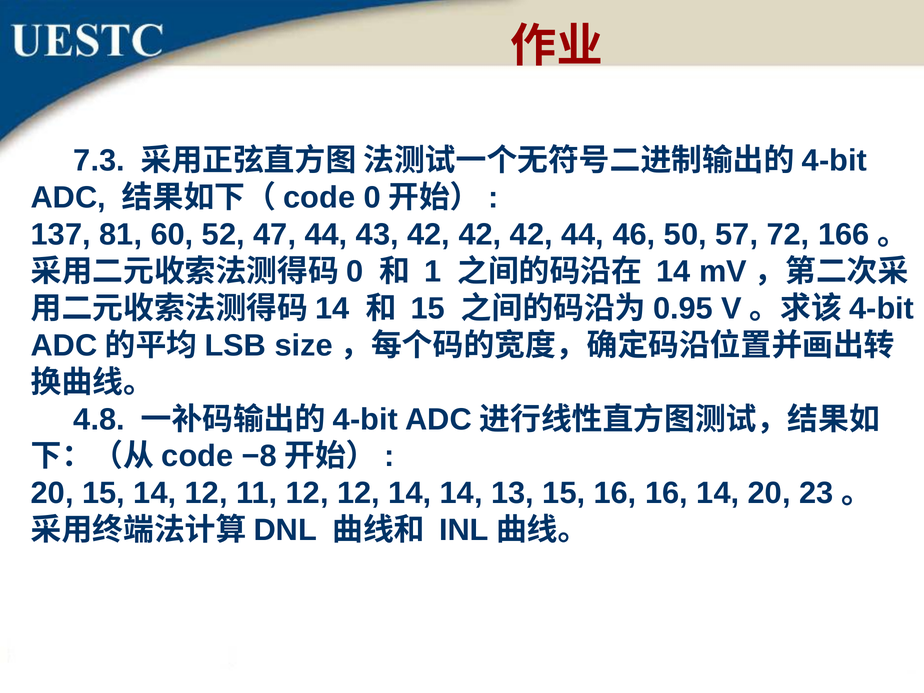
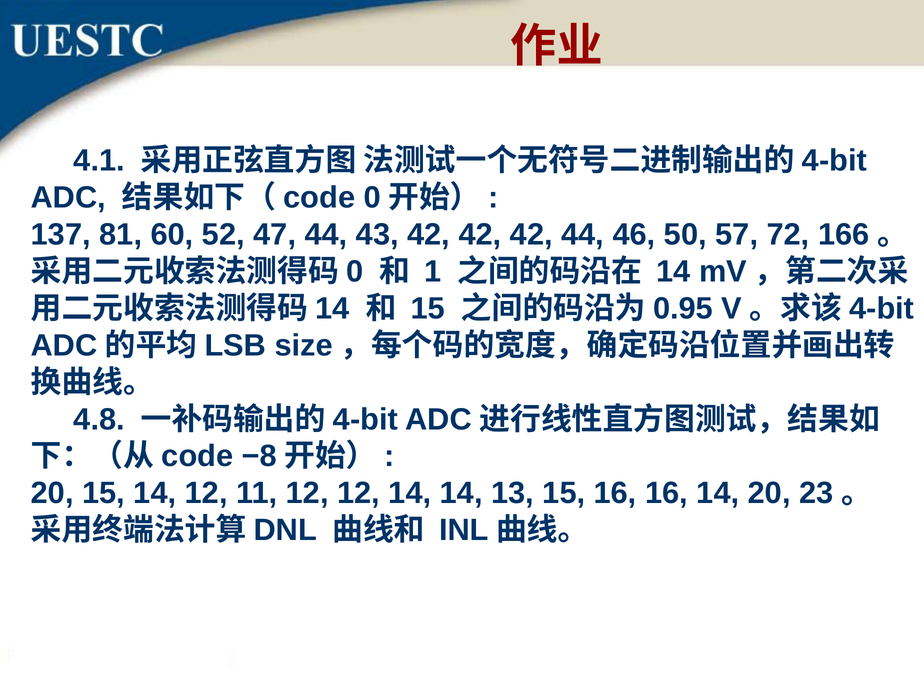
7.3: 7.3 -> 4.1 (99, 161)
